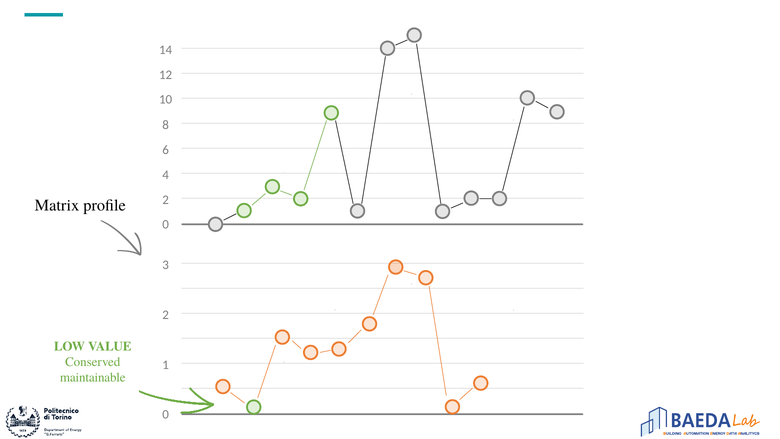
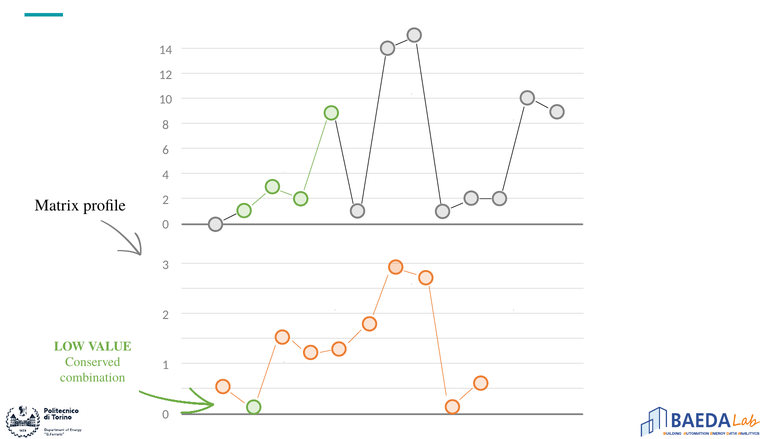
maintainable: maintainable -> combination (93, 377)
